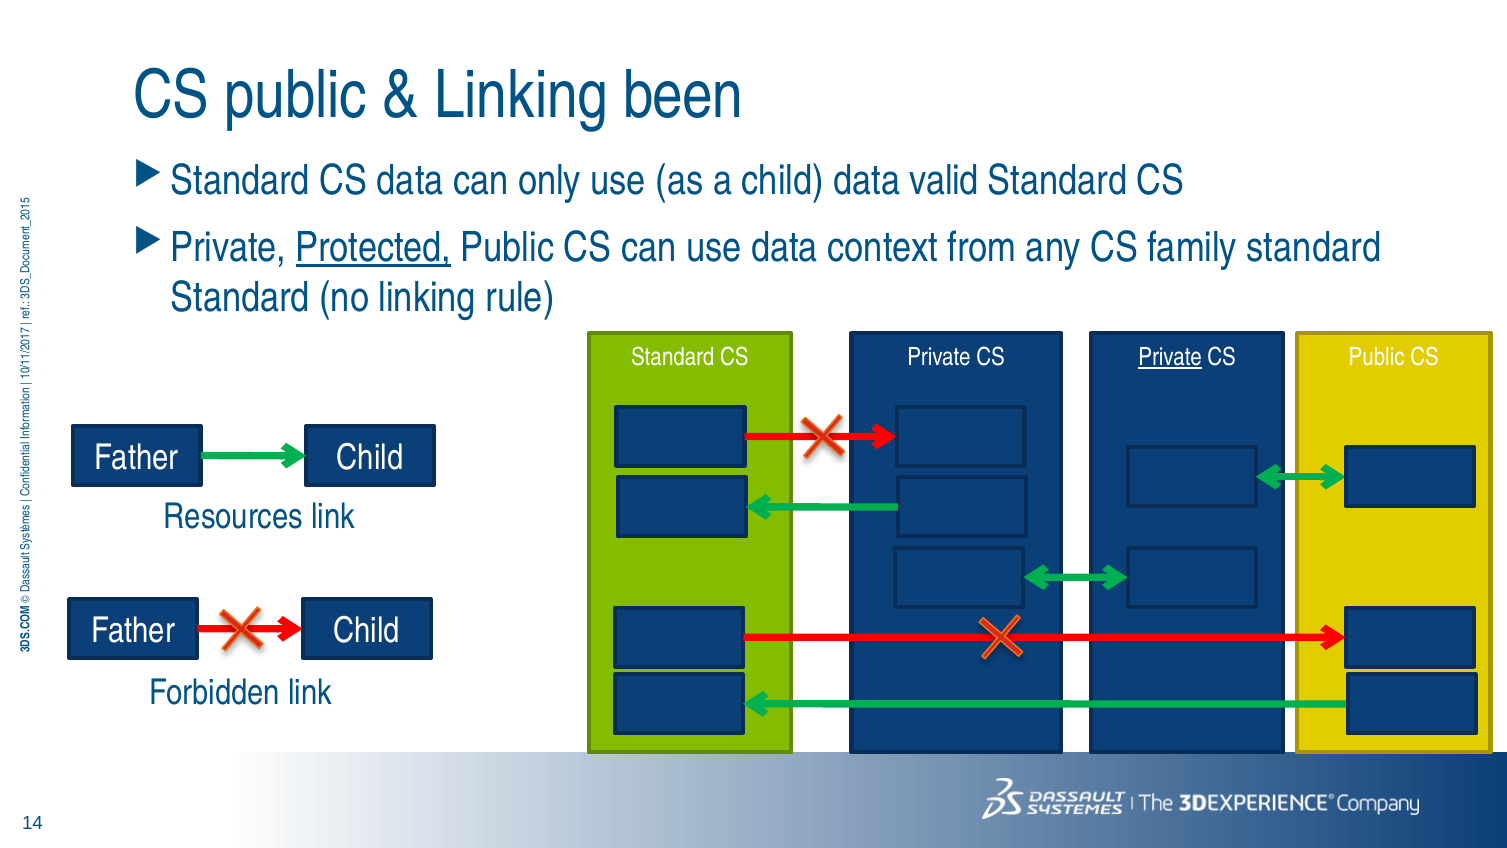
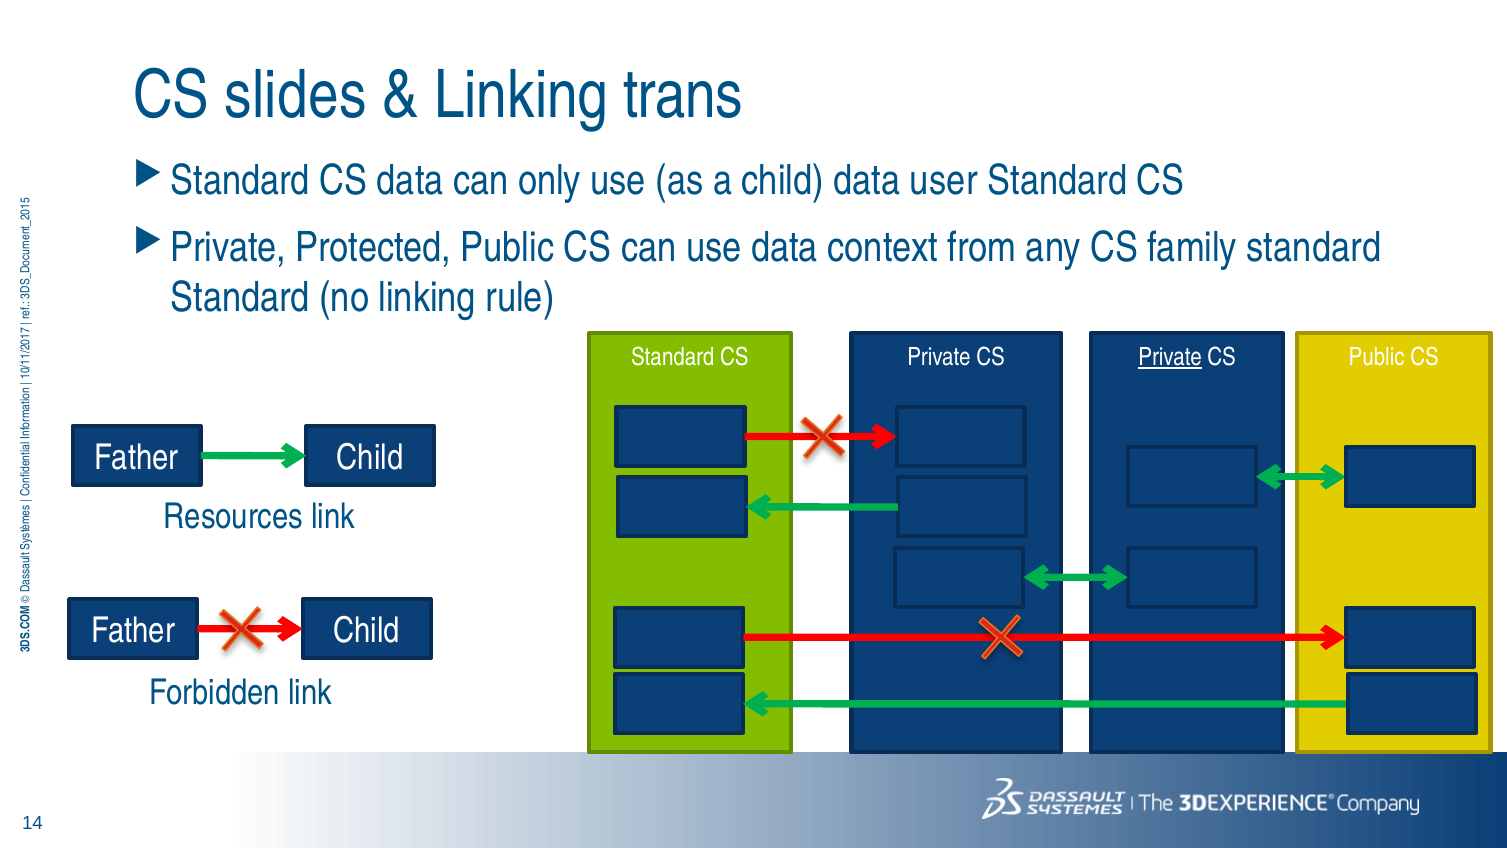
public: public -> slides (296, 95)
been: been -> trans (683, 95)
valid: valid -> user (944, 180)
Protected underline: present -> none (373, 247)
